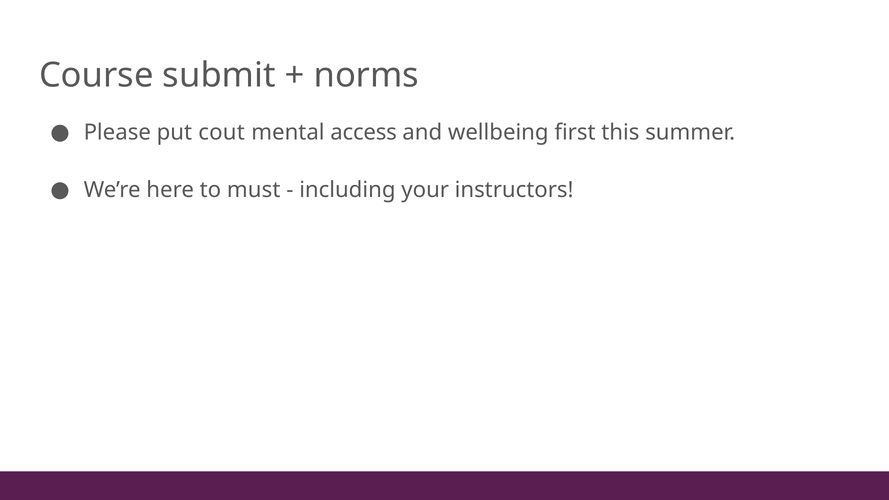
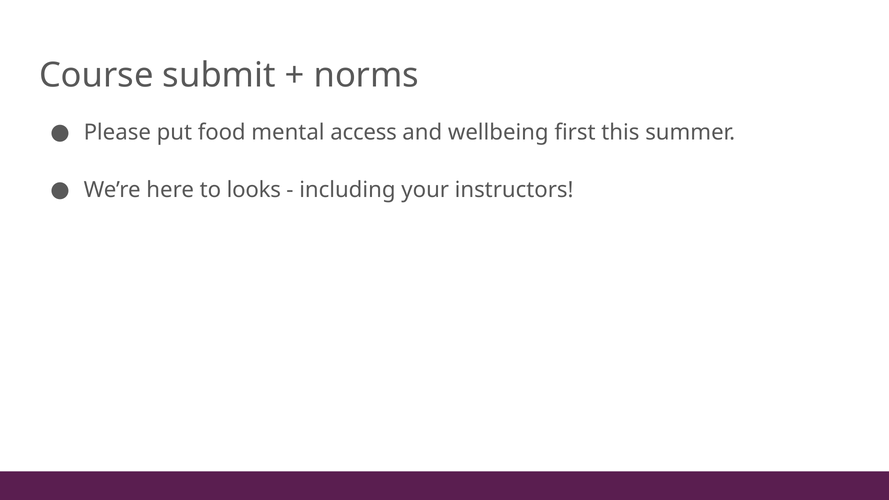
cout: cout -> food (222, 132)
must: must -> looks (254, 190)
